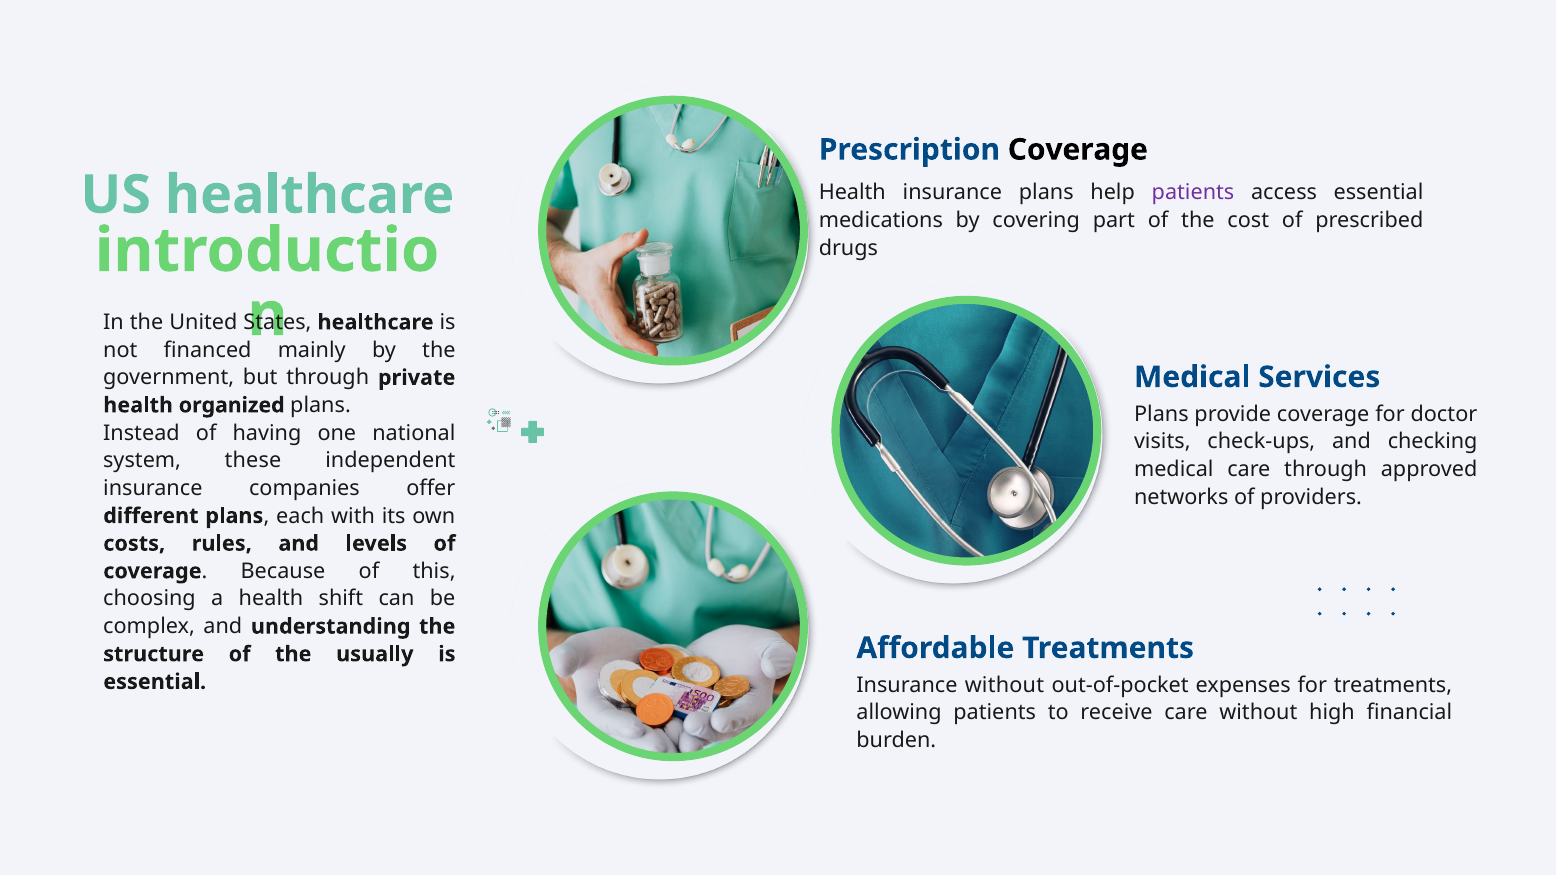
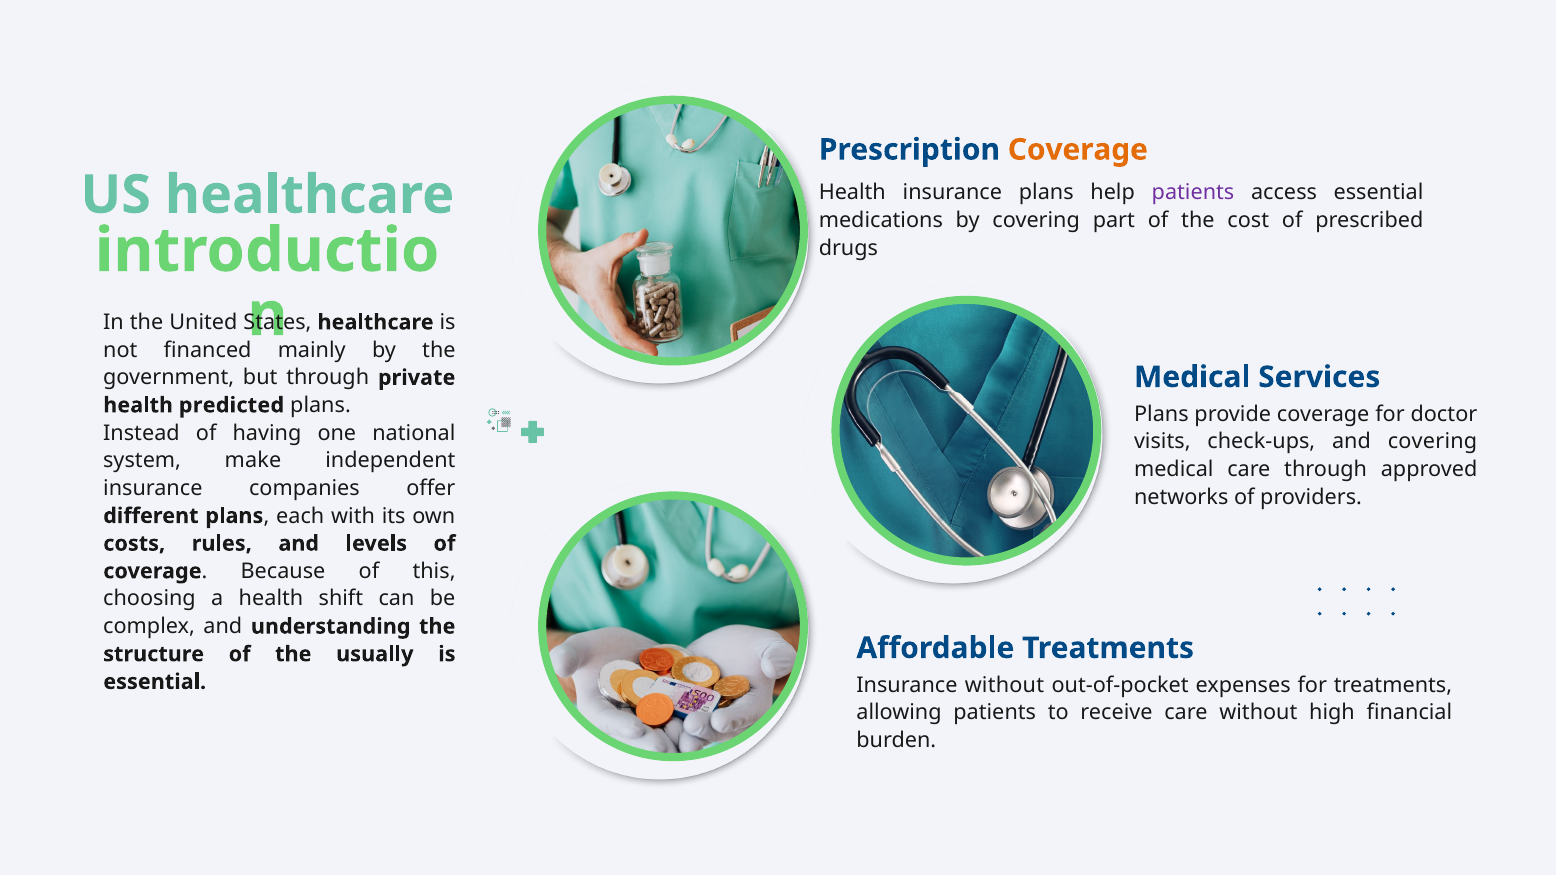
Coverage colour: black -> orange (1078, 150)
organized: organized -> predicted (231, 405)
and checking: checking -> covering (1433, 442)
these: these -> make (253, 461)
